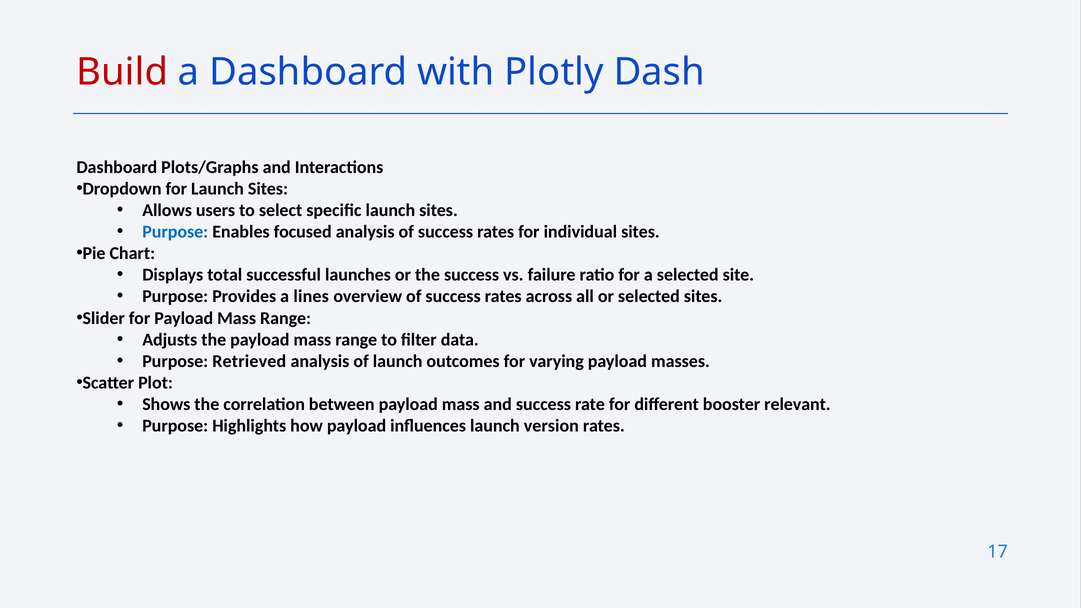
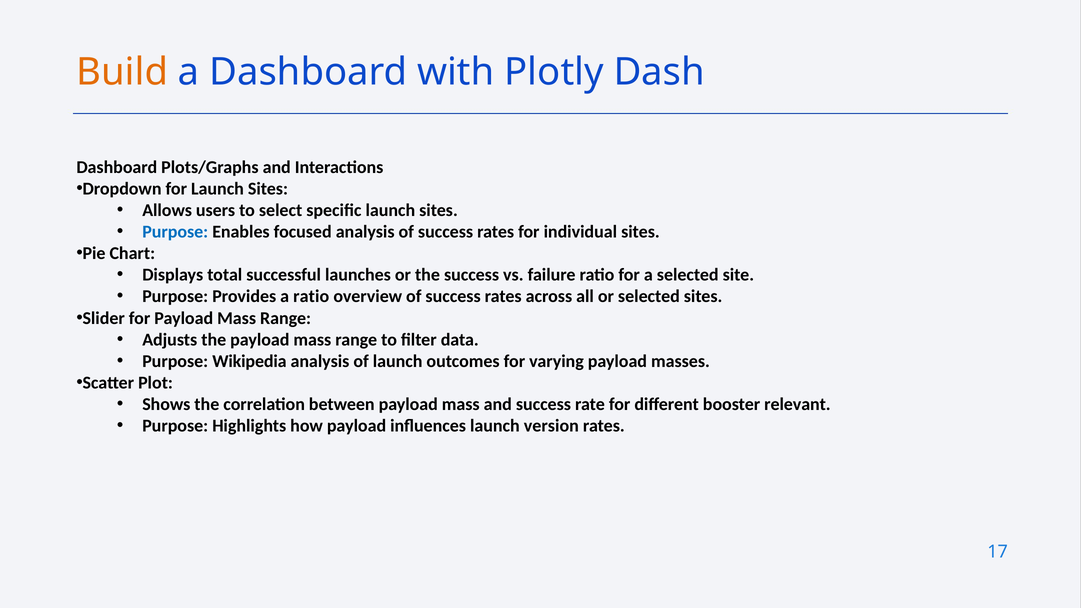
Build colour: red -> orange (122, 72)
a lines: lines -> ratio (311, 297)
Retrieved: Retrieved -> Wikipedia (249, 361)
